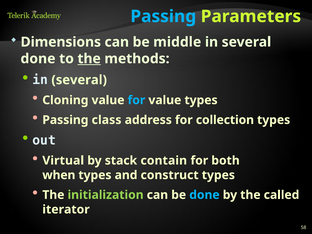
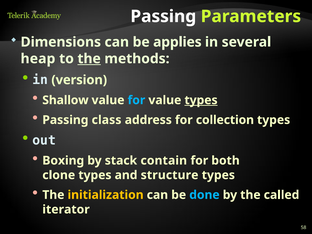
Passing colour: light blue -> white (163, 16)
middle: middle -> applies (177, 42)
done: done -> heap (38, 59)
several: several -> version (79, 80)
Cloning: Cloning -> Shallow (65, 100)
types underline: none -> present (201, 100)
Virtual: Virtual -> Boxing (63, 161)
when: when -> clone (59, 175)
construct: construct -> structure (170, 175)
initialization colour: light green -> yellow (106, 195)
